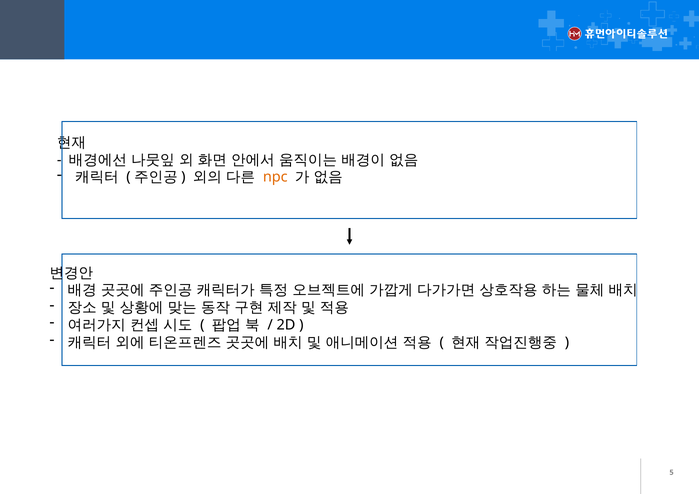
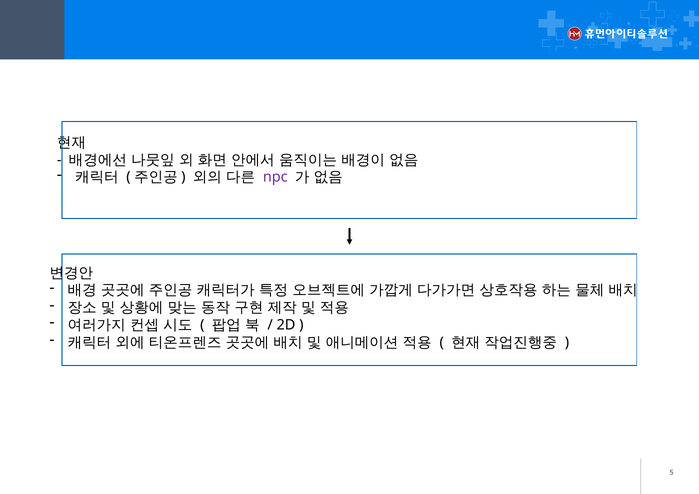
npc colour: orange -> purple (275, 177)
